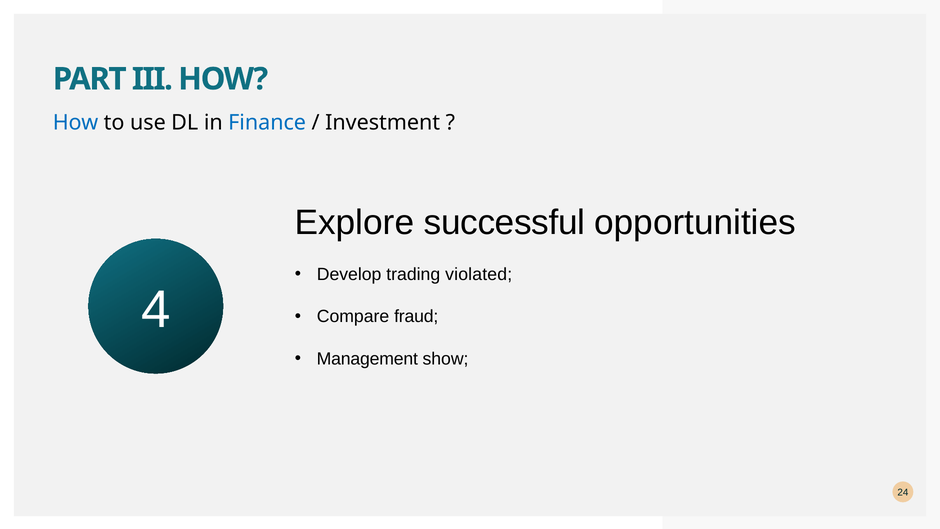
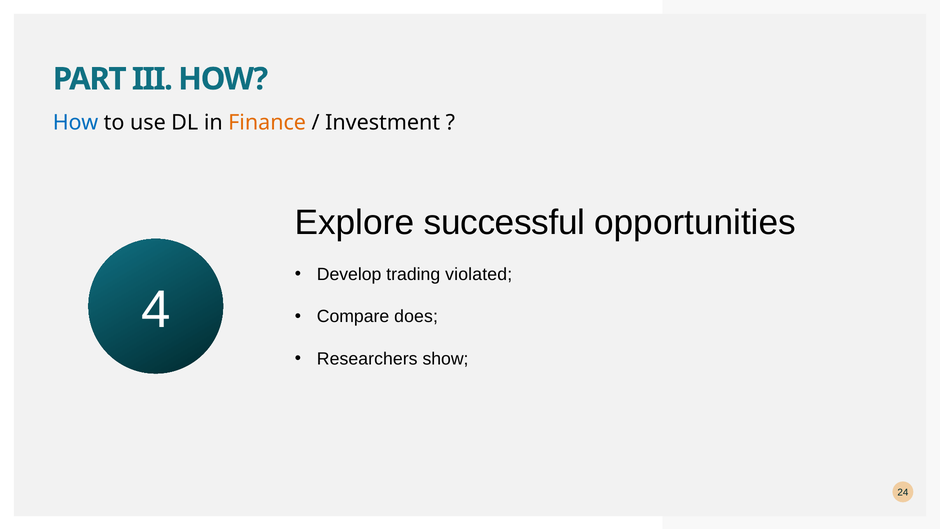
Finance colour: blue -> orange (267, 123)
fraud: fraud -> does (416, 316)
Management: Management -> Researchers (367, 359)
